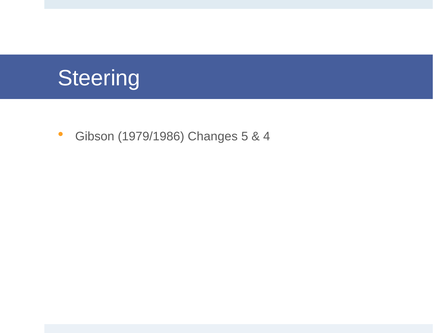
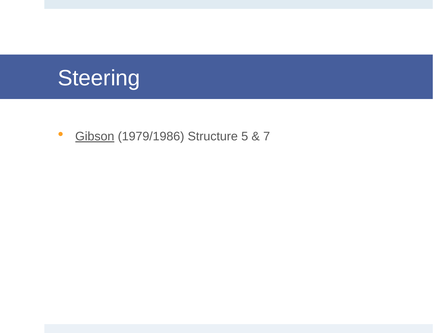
Gibson underline: none -> present (95, 137)
Changes: Changes -> Structure (213, 137)
4: 4 -> 7 (267, 137)
